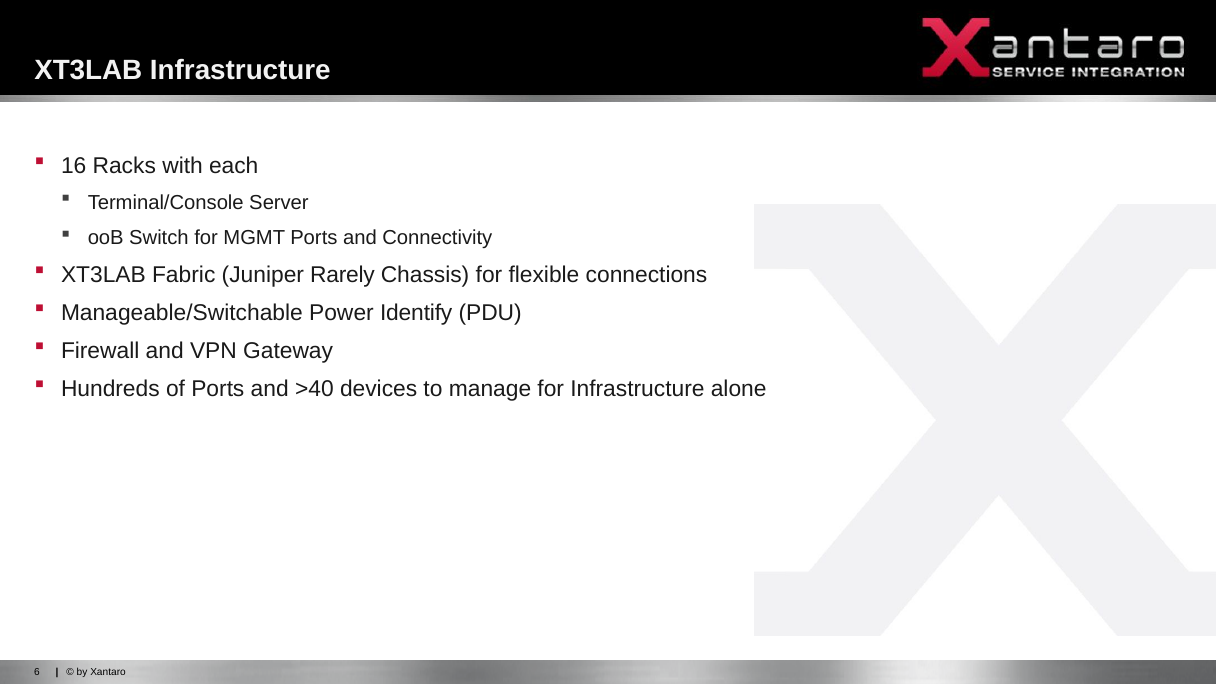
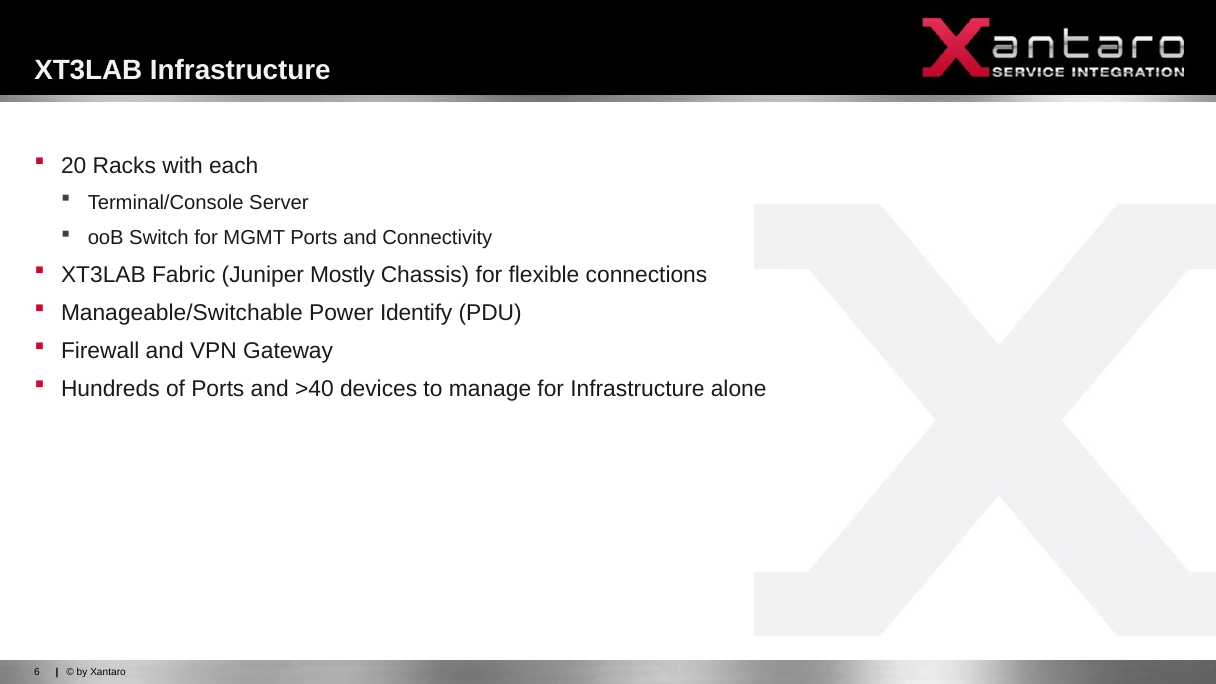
16: 16 -> 20 (74, 166)
Rarely: Rarely -> Mostly (343, 275)
